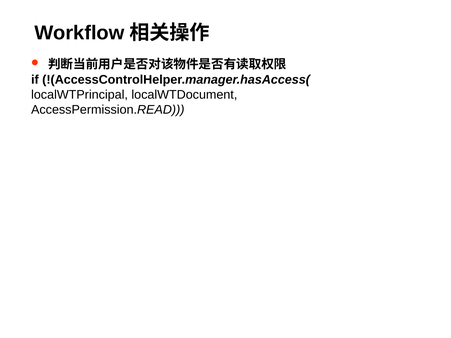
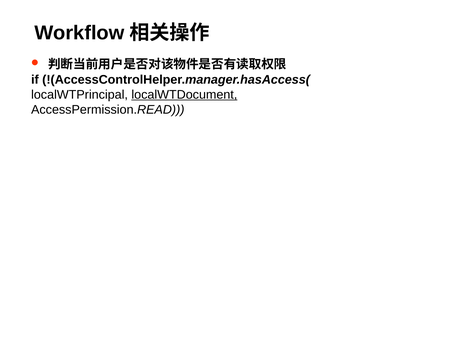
localWTDocument underline: none -> present (184, 95)
